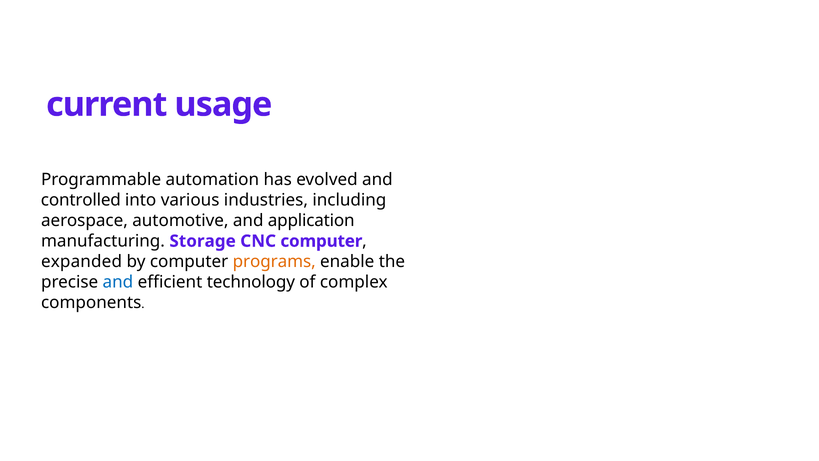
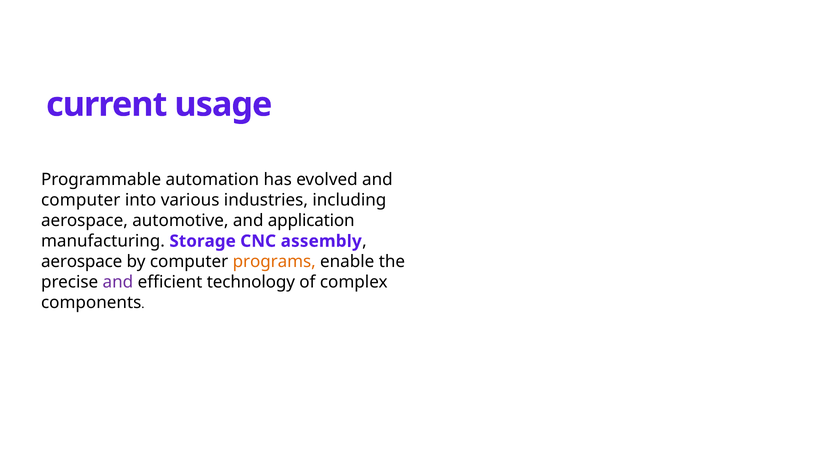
controlled: controlled -> computer (81, 200)
CNC computer: computer -> assembly (321, 241)
expanded: expanded -> aerospace (82, 261)
and colour: blue -> purple (118, 282)
